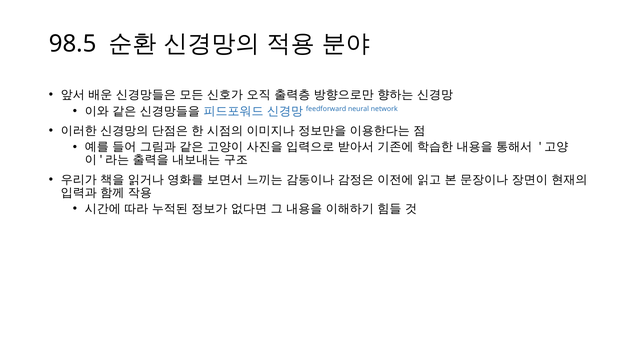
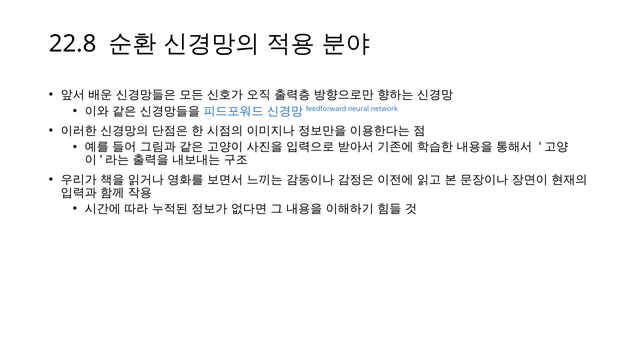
98.5: 98.5 -> 22.8 (73, 44)
